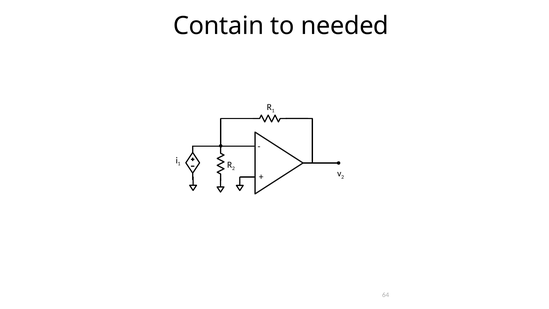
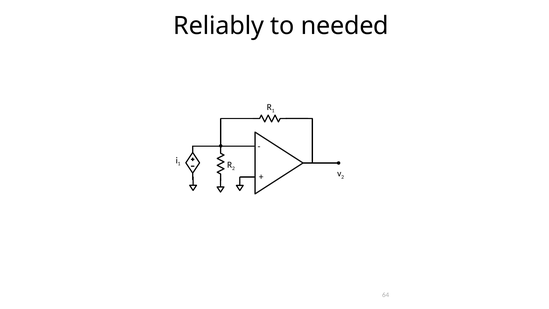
Contain: Contain -> Reliably (219, 26)
